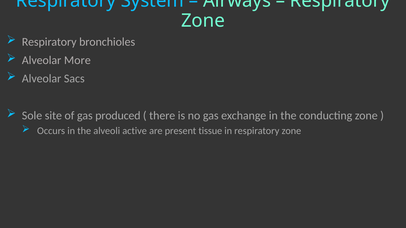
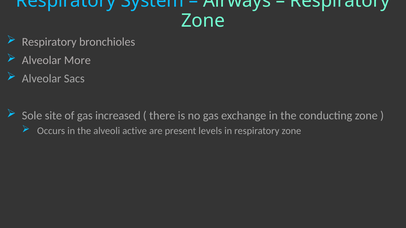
produced: produced -> increased (118, 116)
tissue: tissue -> levels (210, 131)
